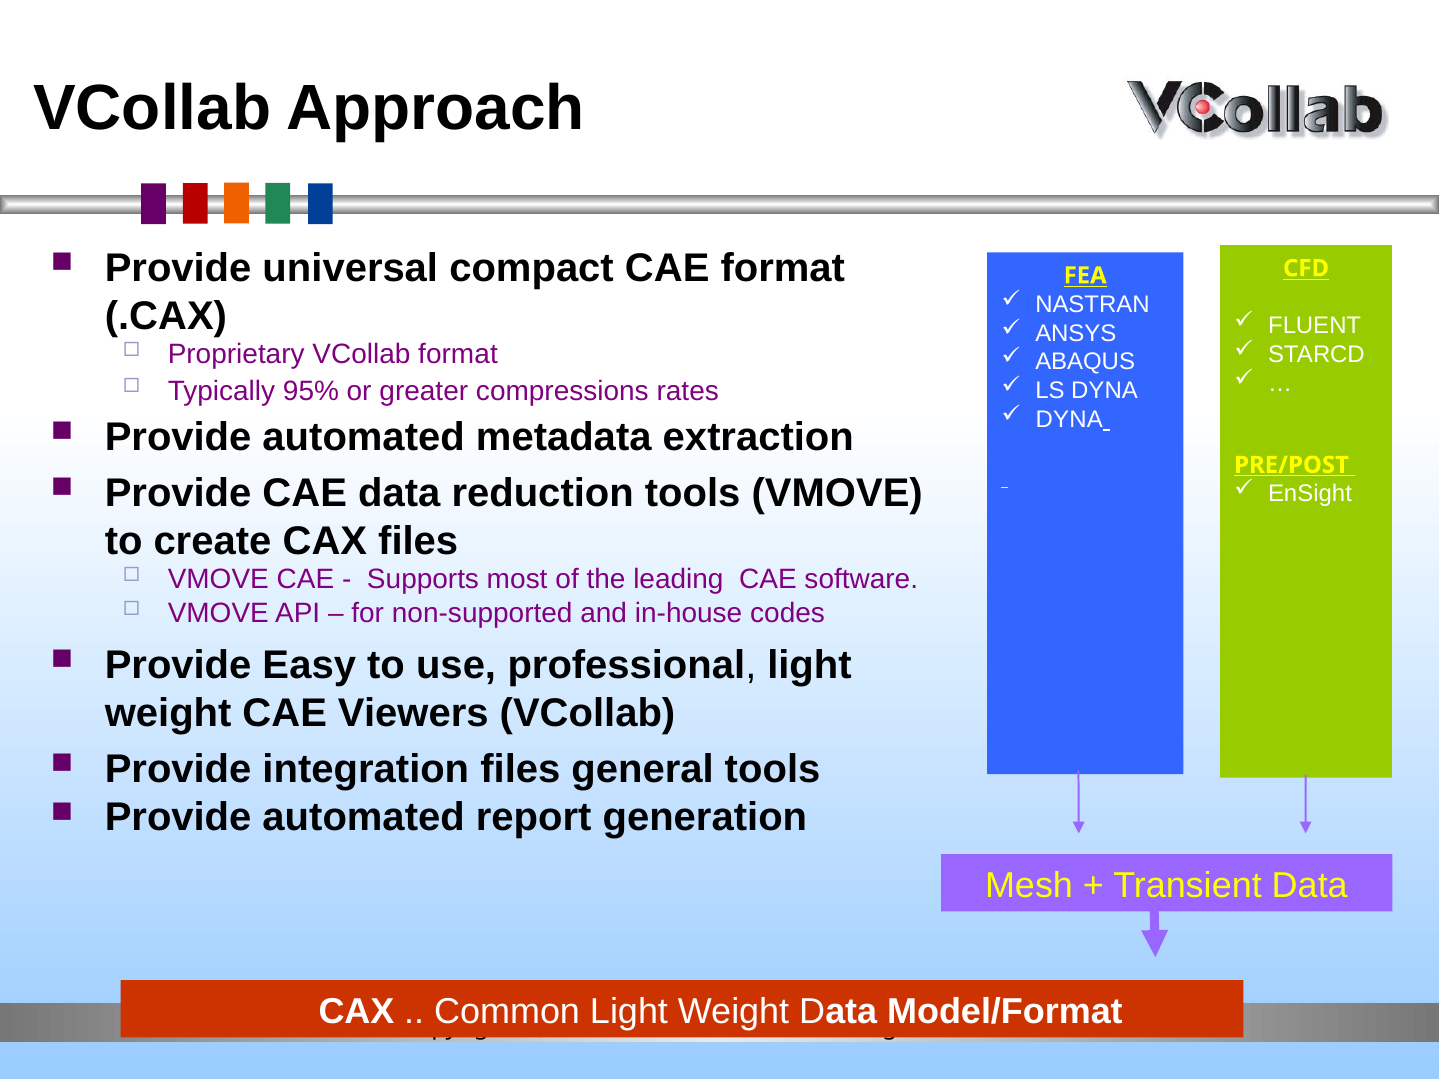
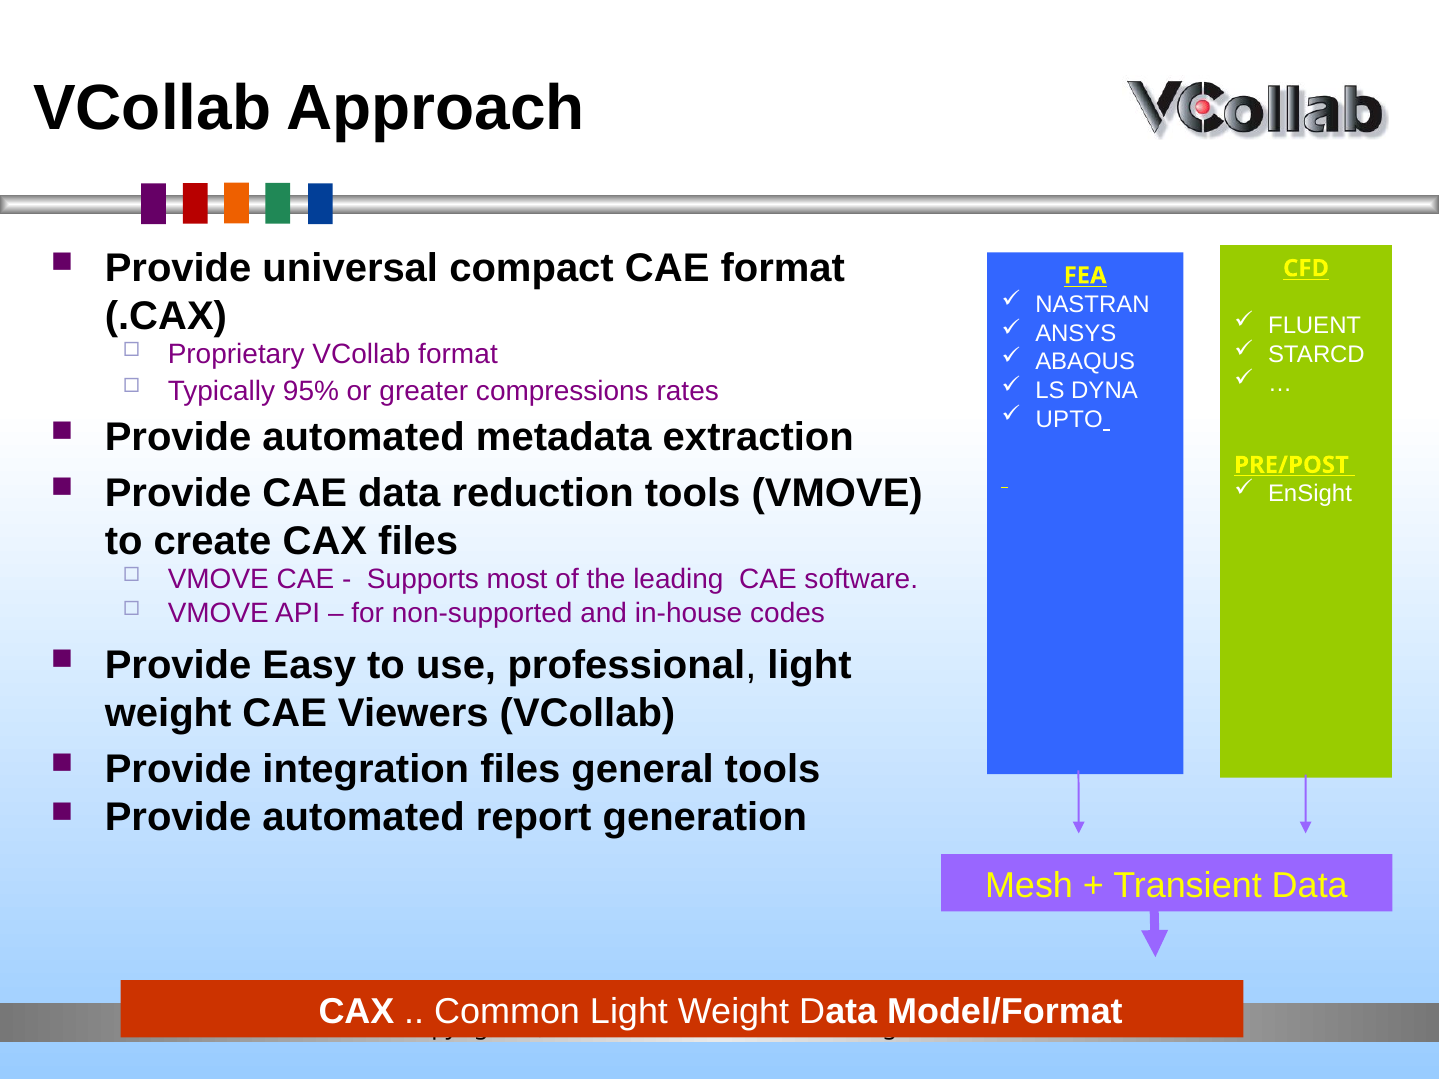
DYNA: DYNA -> UPTO (1069, 420)
